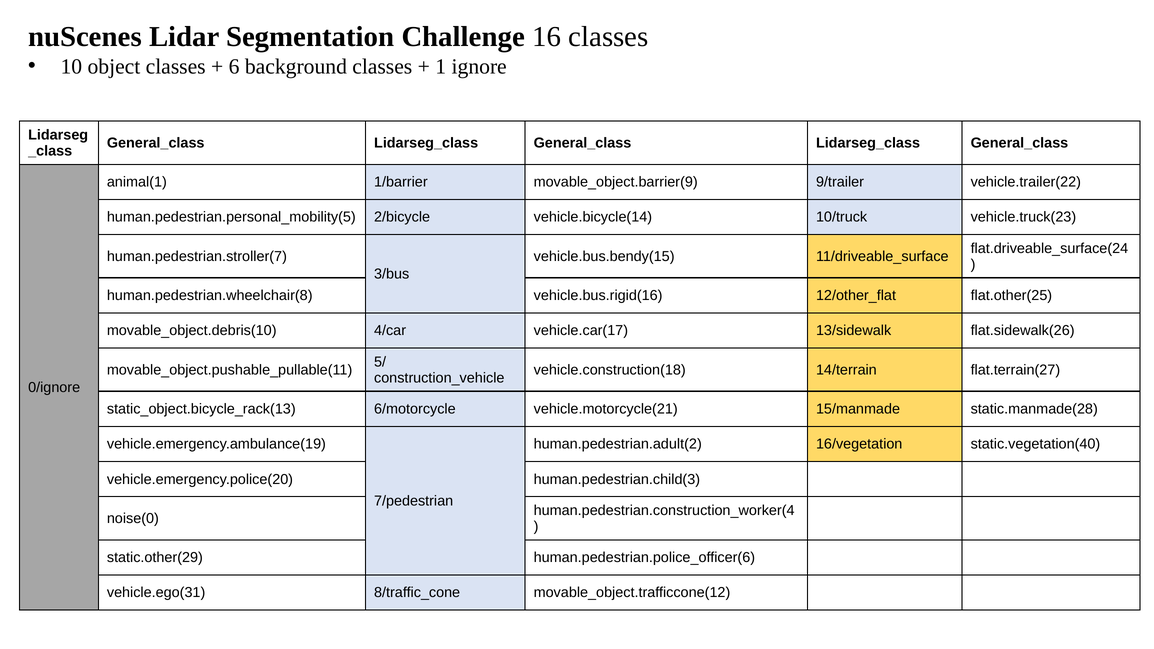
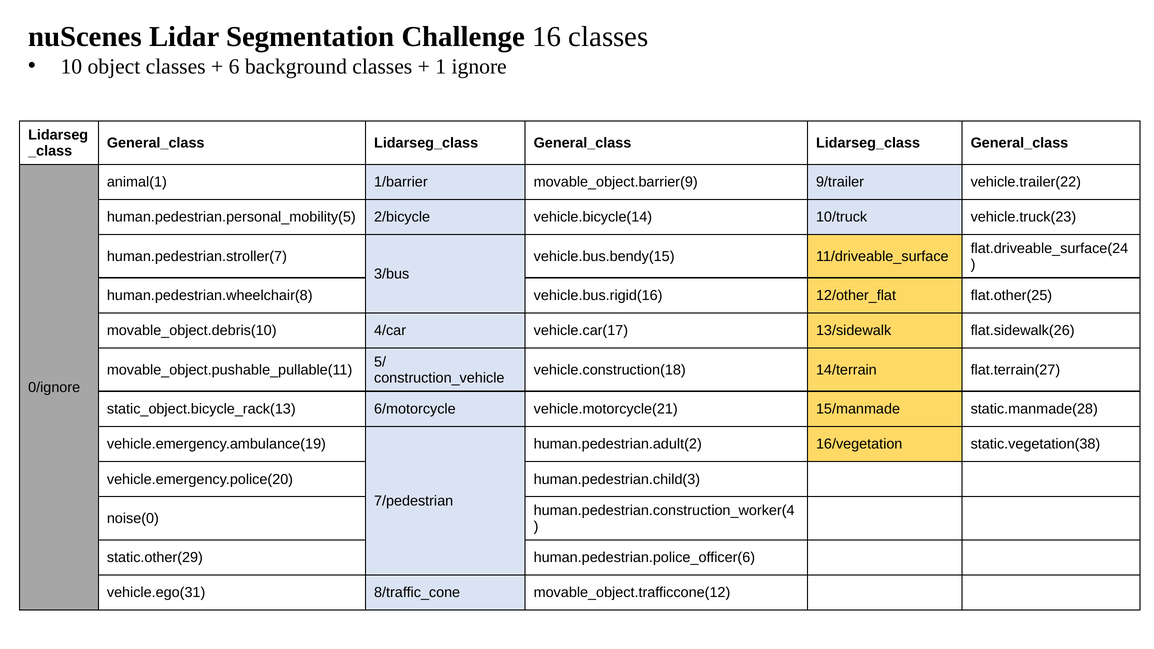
static.vegetation(40: static.vegetation(40 -> static.vegetation(38 (1035, 444)
